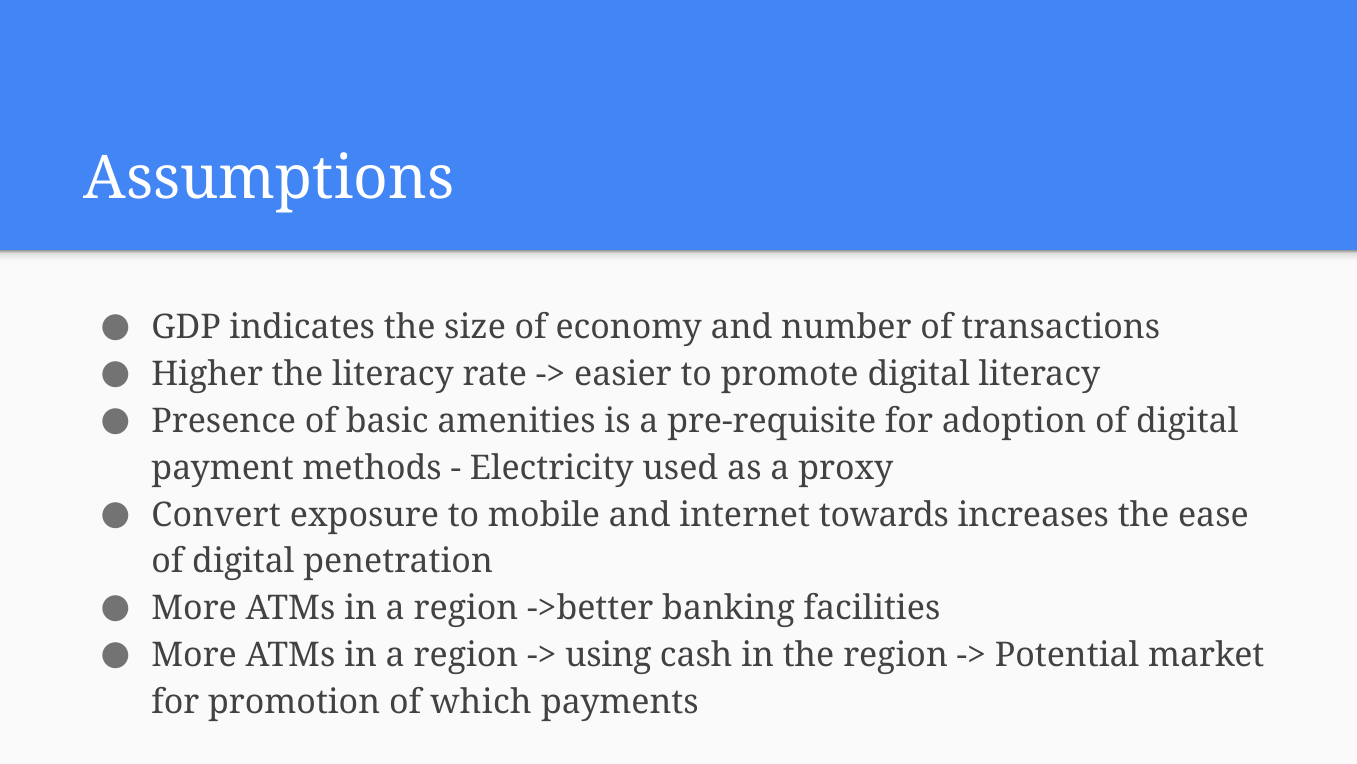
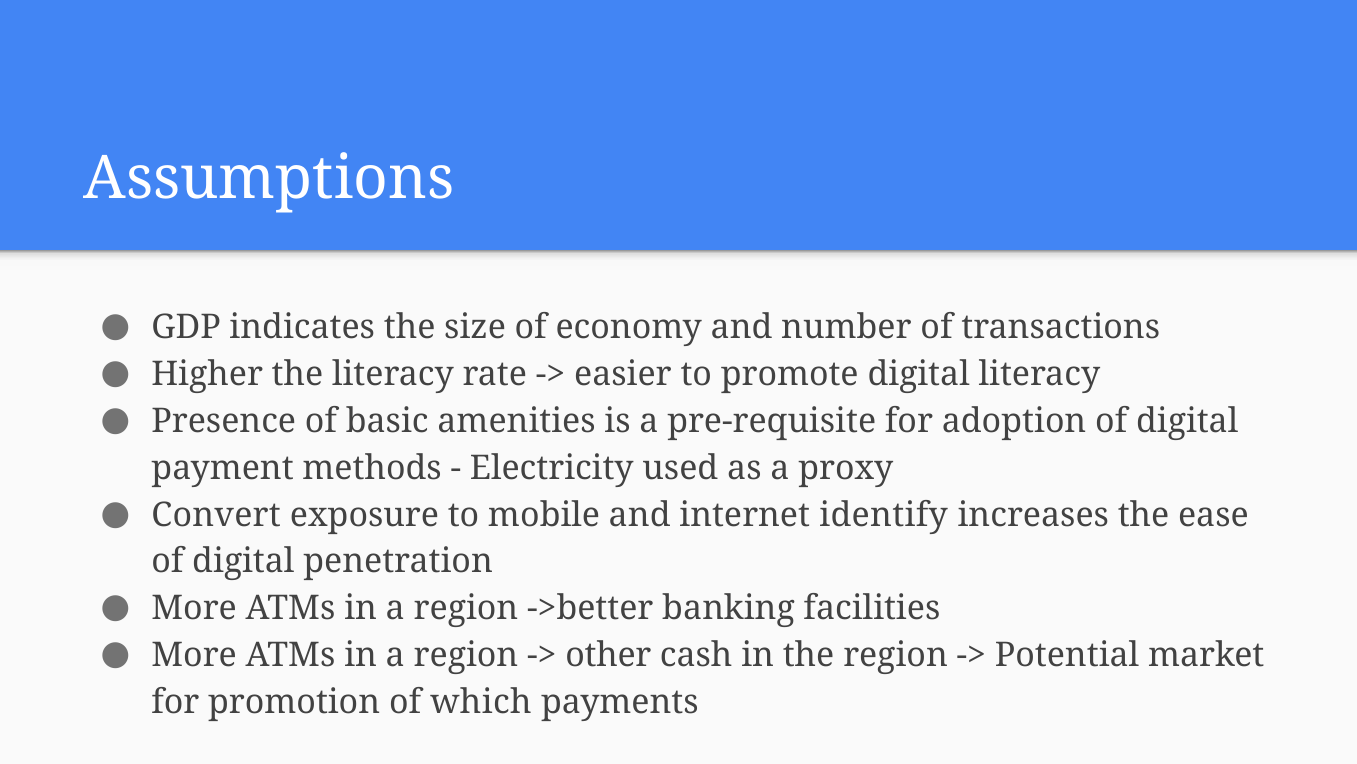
towards: towards -> identify (884, 514)
using: using -> other (608, 655)
